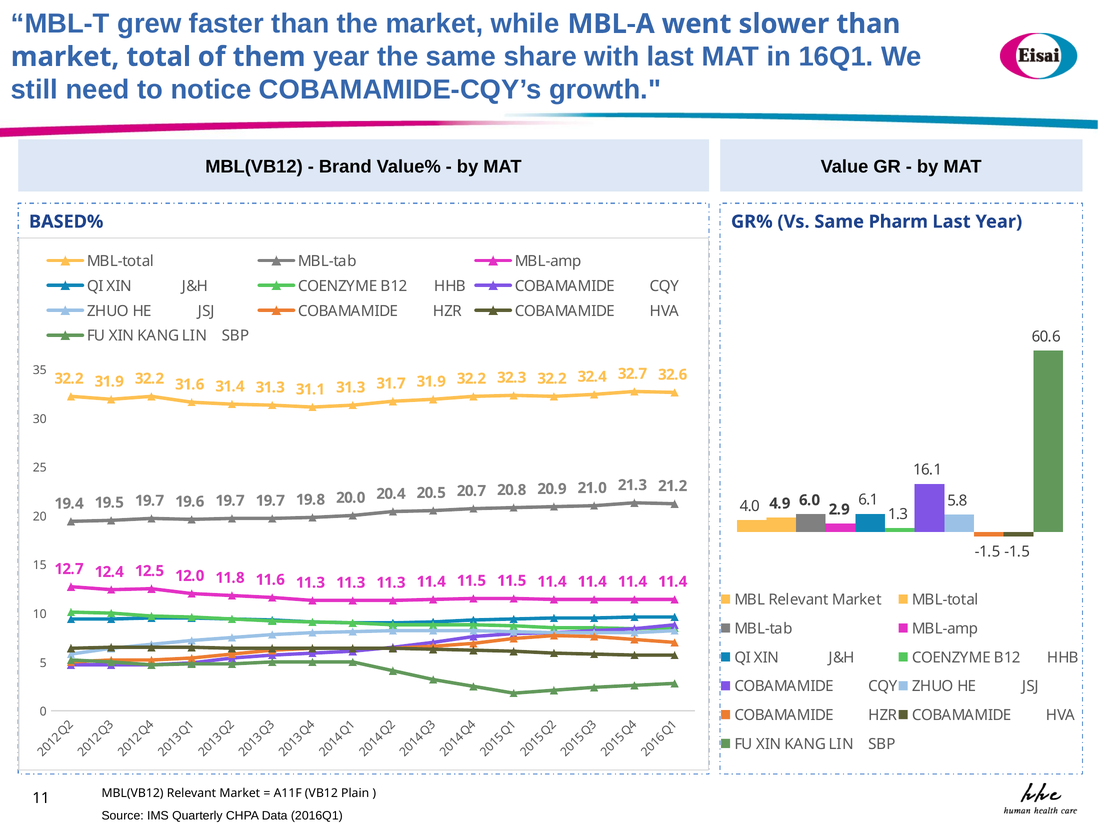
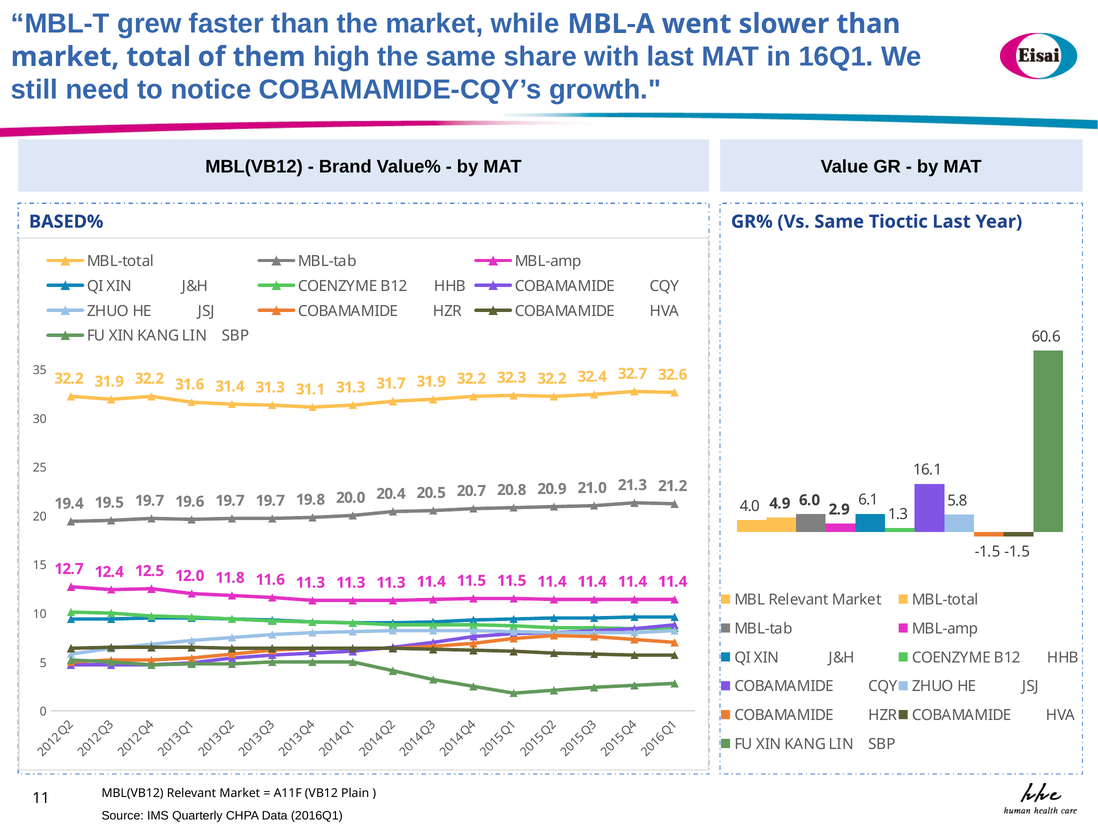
them year: year -> high (342, 57)
Pharm: Pharm -> Tioctic (898, 222)
